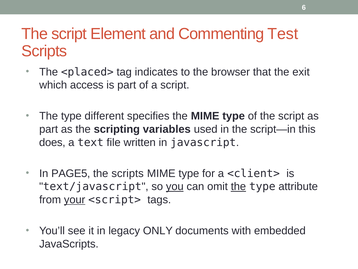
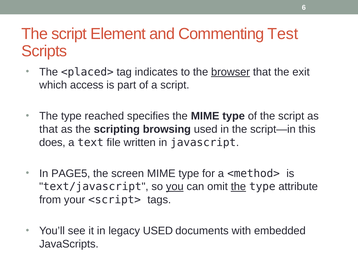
browser underline: none -> present (231, 72)
different: different -> reached (104, 116)
part: part -> that (49, 129)
variables: variables -> browsing (167, 129)
the scripts: scripts -> screen (128, 173)
<client>: <client> -> <method> (254, 173)
your underline: present -> none (75, 199)
legacy ONLY: ONLY -> USED (158, 230)
